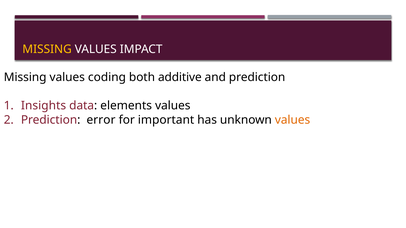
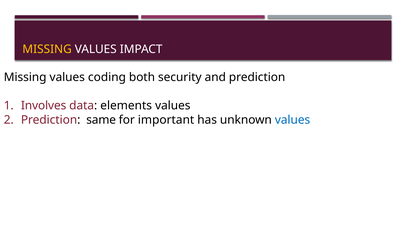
additive: additive -> security (180, 77)
Insights: Insights -> Involves (44, 106)
error: error -> same (101, 120)
values colour: orange -> blue (293, 120)
